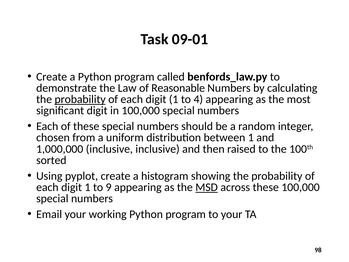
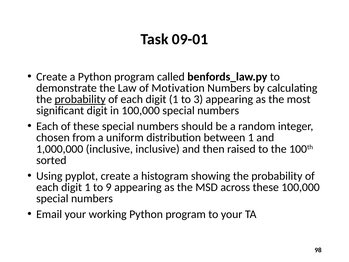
Reasonable: Reasonable -> Motivation (178, 88)
4: 4 -> 3 (198, 99)
MSD underline: present -> none (207, 187)
